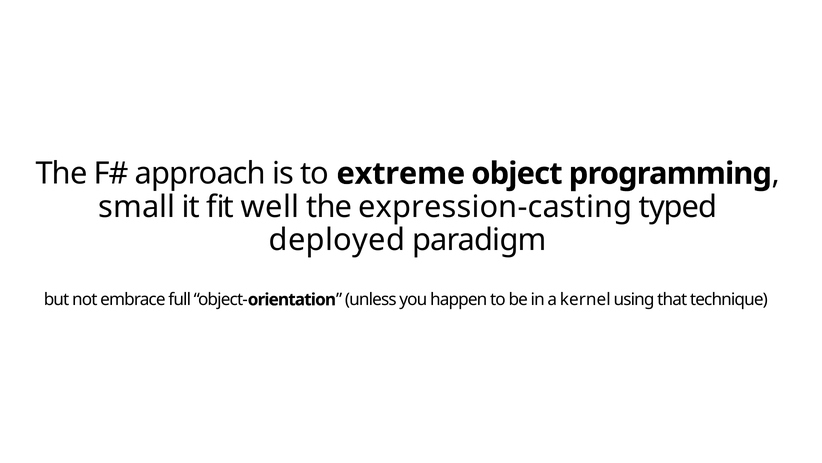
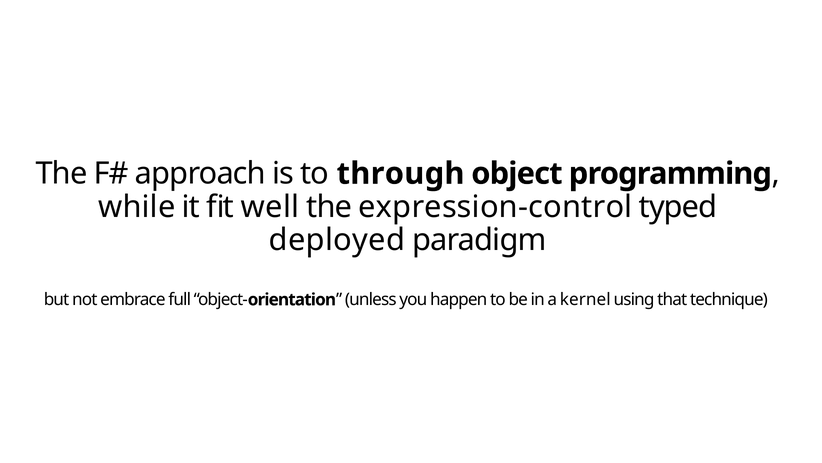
extreme: extreme -> through (401, 173)
small: small -> while (137, 207)
expression-casting: expression-casting -> expression-control (495, 207)
